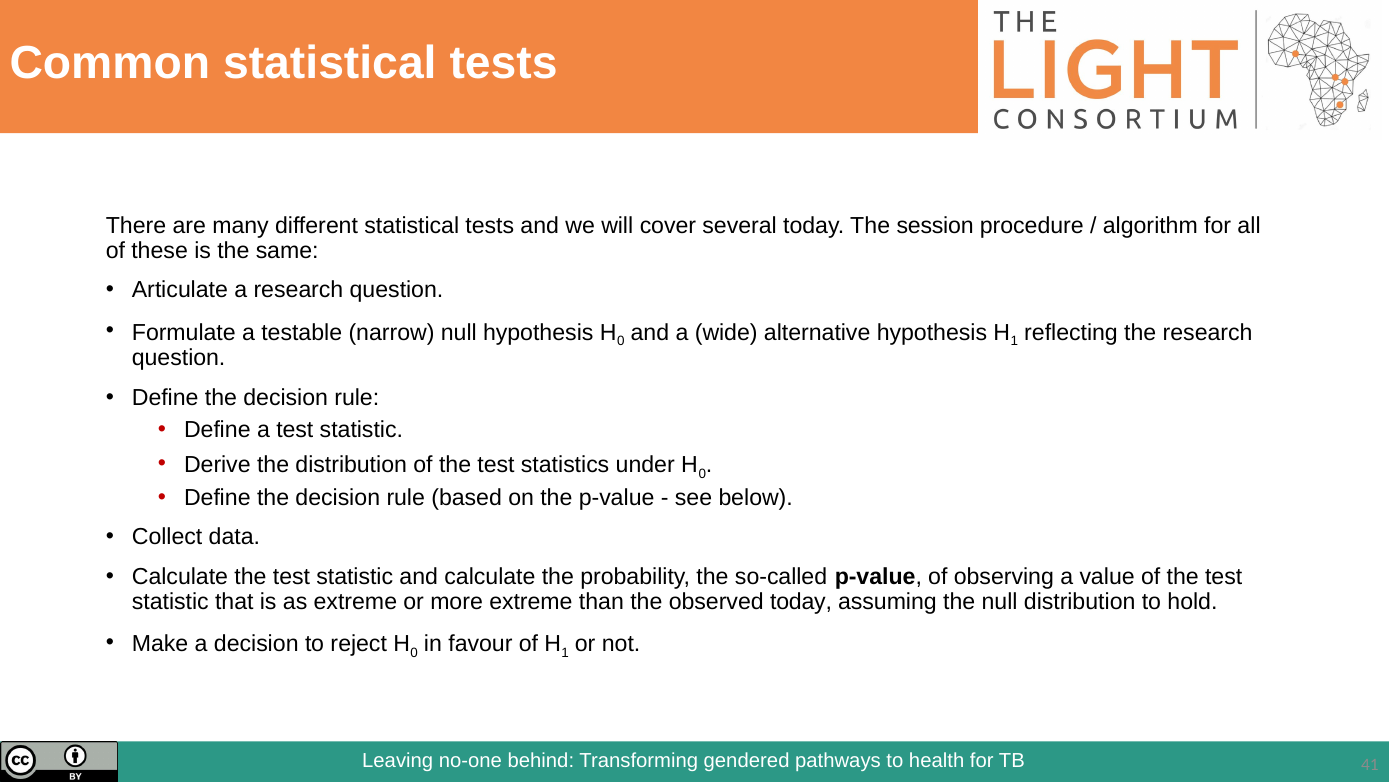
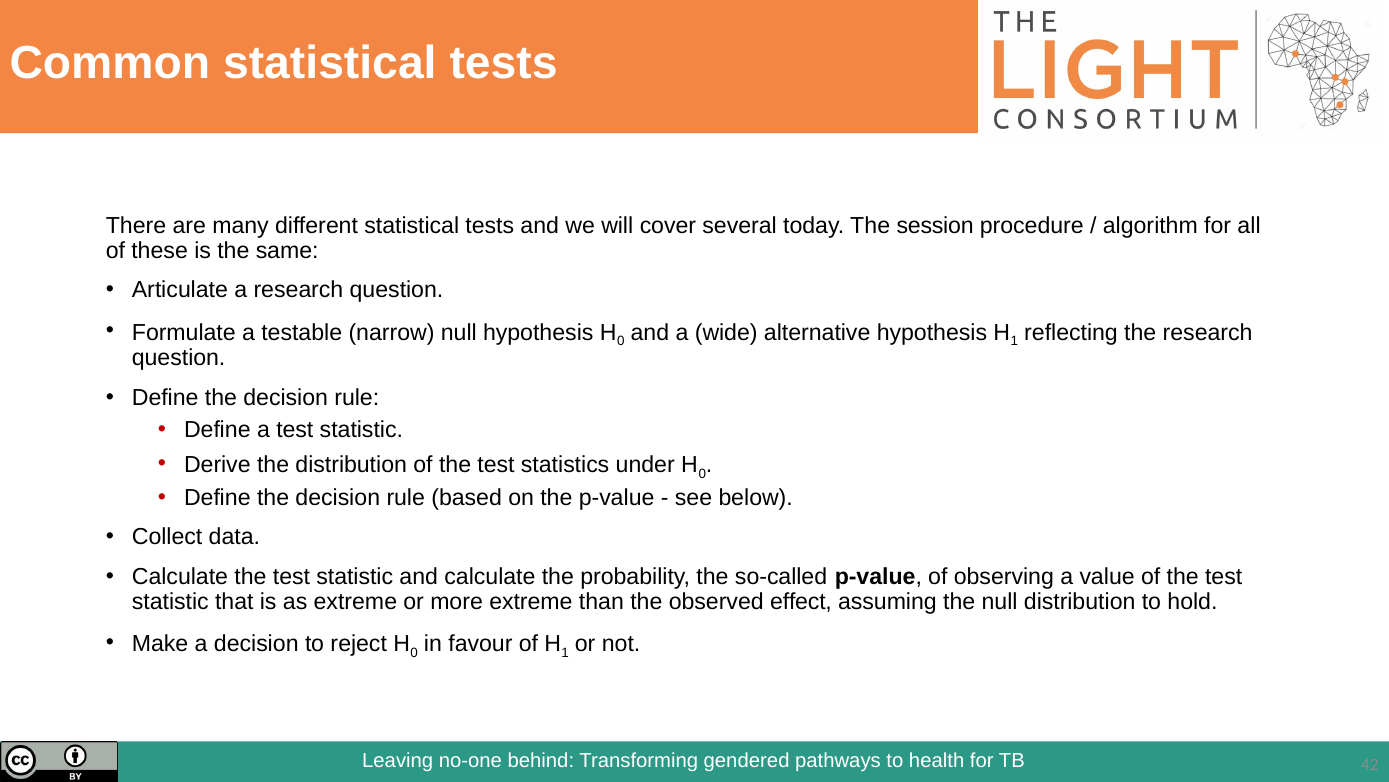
observed today: today -> effect (801, 601)
41: 41 -> 42 (1370, 764)
